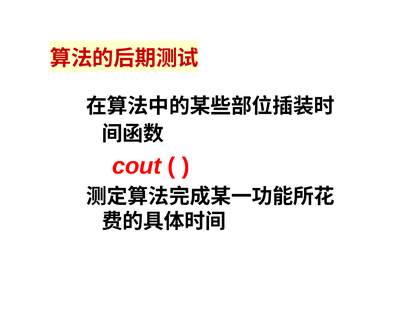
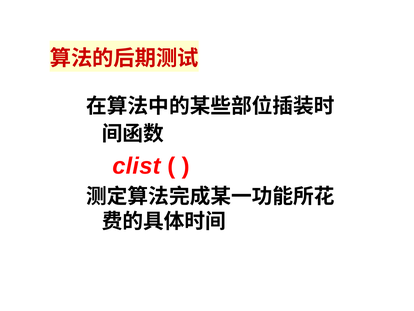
cout: cout -> clist (137, 166)
